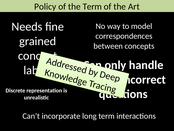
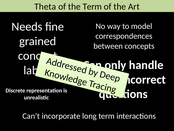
Policy: Policy -> Theta (45, 7)
